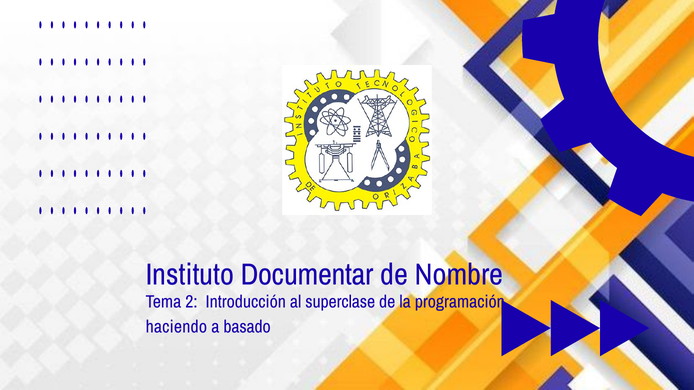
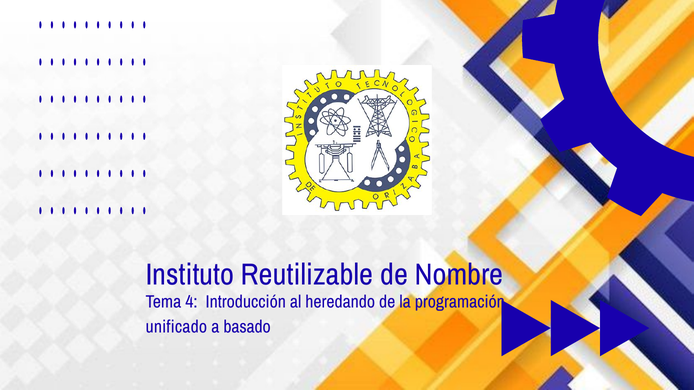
Documentar: Documentar -> Reutilizable (307, 275)
2: 2 -> 4 (191, 302)
superclase: superclase -> heredando (340, 302)
haciendo: haciendo -> unificado (176, 327)
